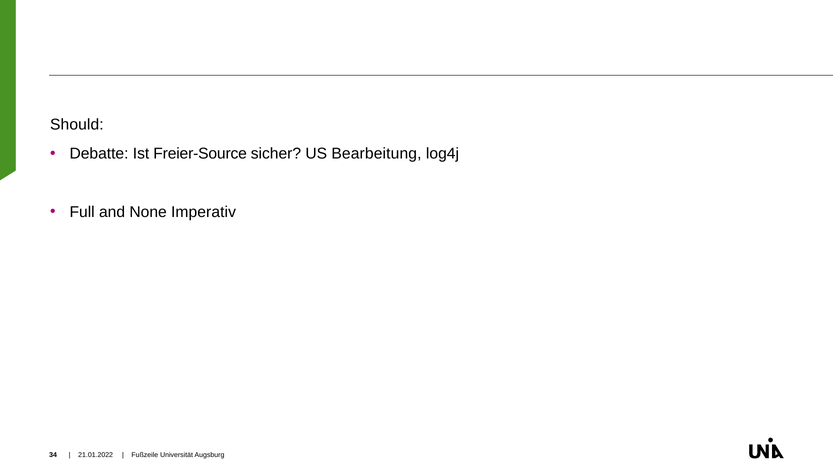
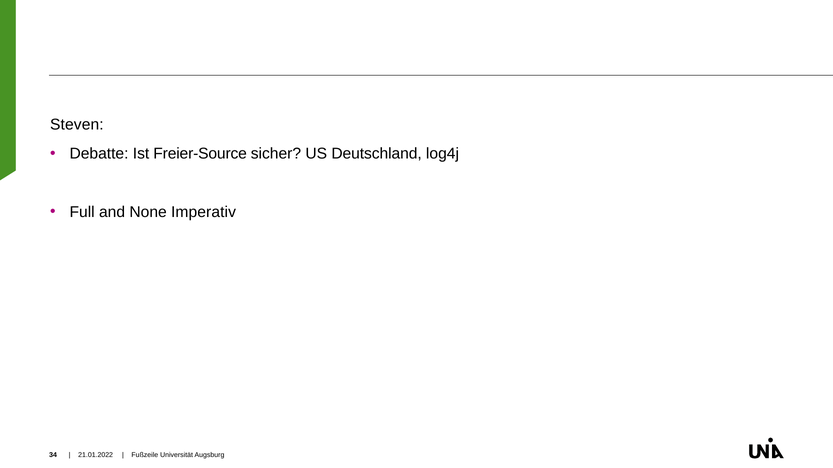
Should: Should -> Steven (77, 125)
Bearbeitung: Bearbeitung -> Deutschland (377, 154)
